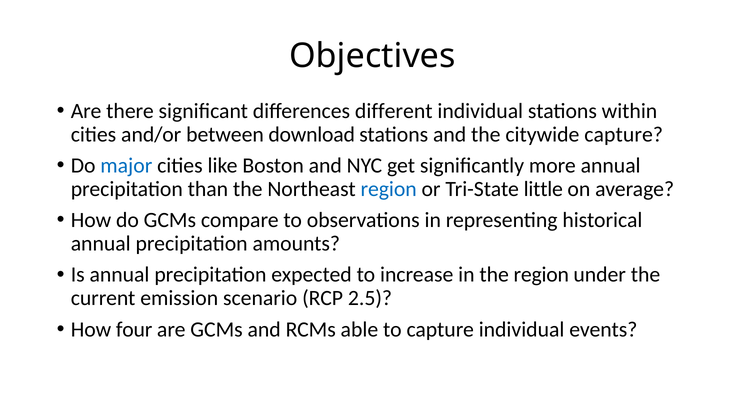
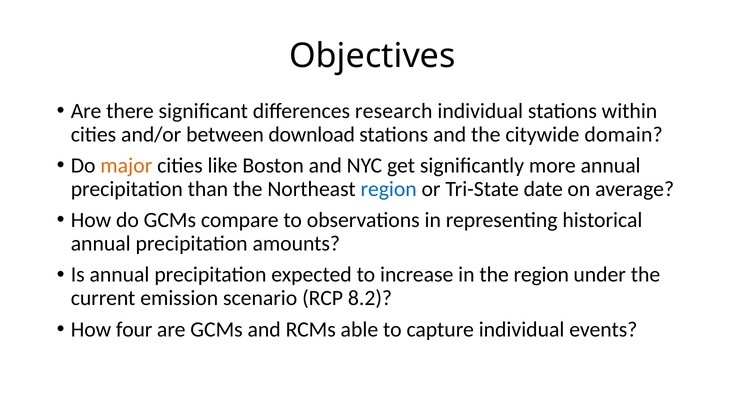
different: different -> research (394, 111)
citywide capture: capture -> domain (624, 134)
major colour: blue -> orange (126, 166)
little: little -> date (543, 189)
2.5: 2.5 -> 8.2 (370, 298)
